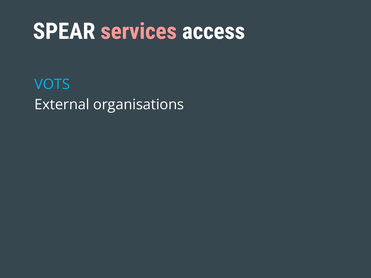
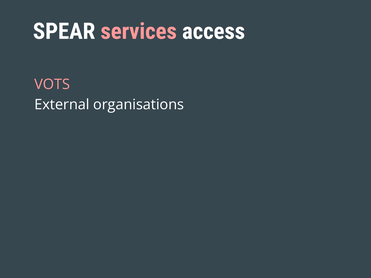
VOTS colour: light blue -> pink (52, 85)
